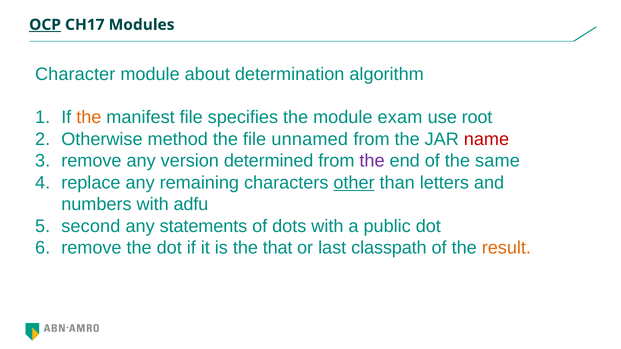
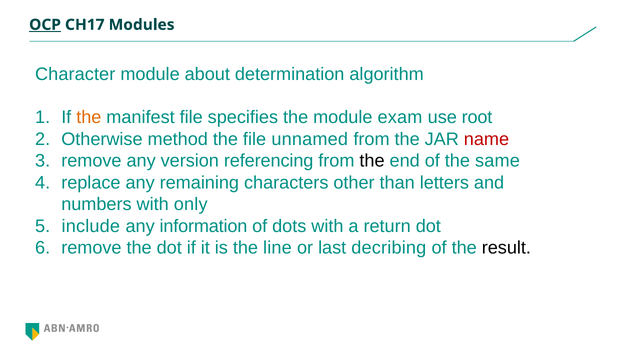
determined: determined -> referencing (269, 161)
the colour: purple -> black (372, 161)
other underline: present -> none (354, 183)
adfu: adfu -> only (191, 205)
second: second -> include (91, 226)
statements: statements -> information (203, 226)
public: public -> return (387, 226)
that: that -> line (277, 248)
classpath: classpath -> decribing (389, 248)
result colour: orange -> black (506, 248)
